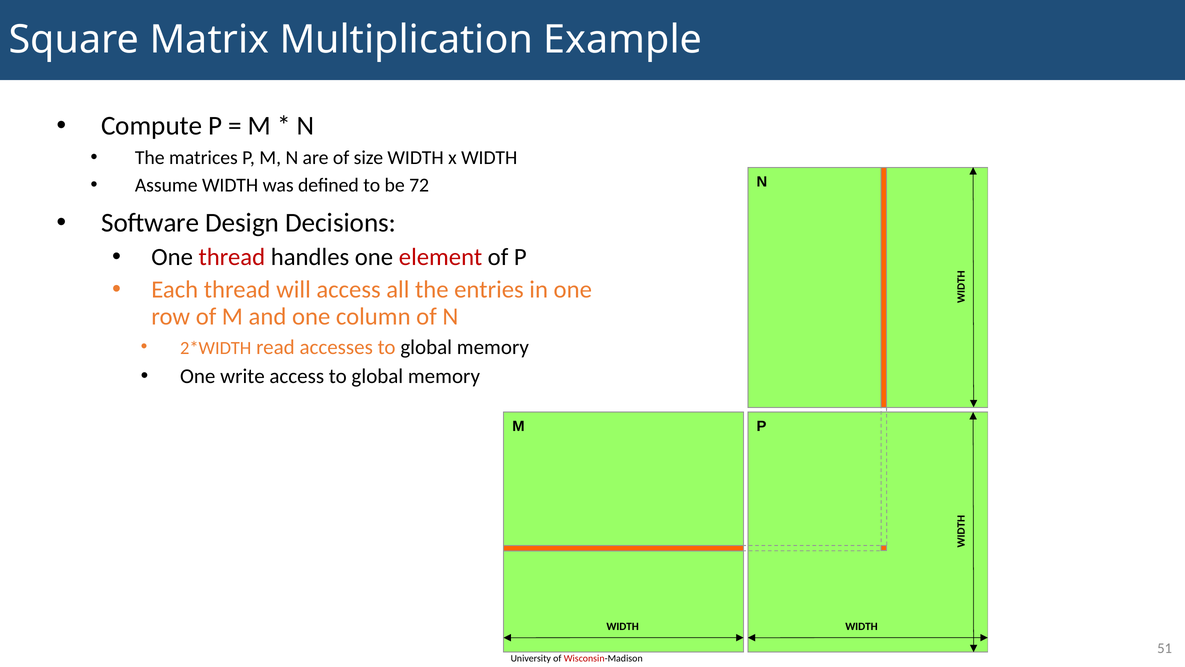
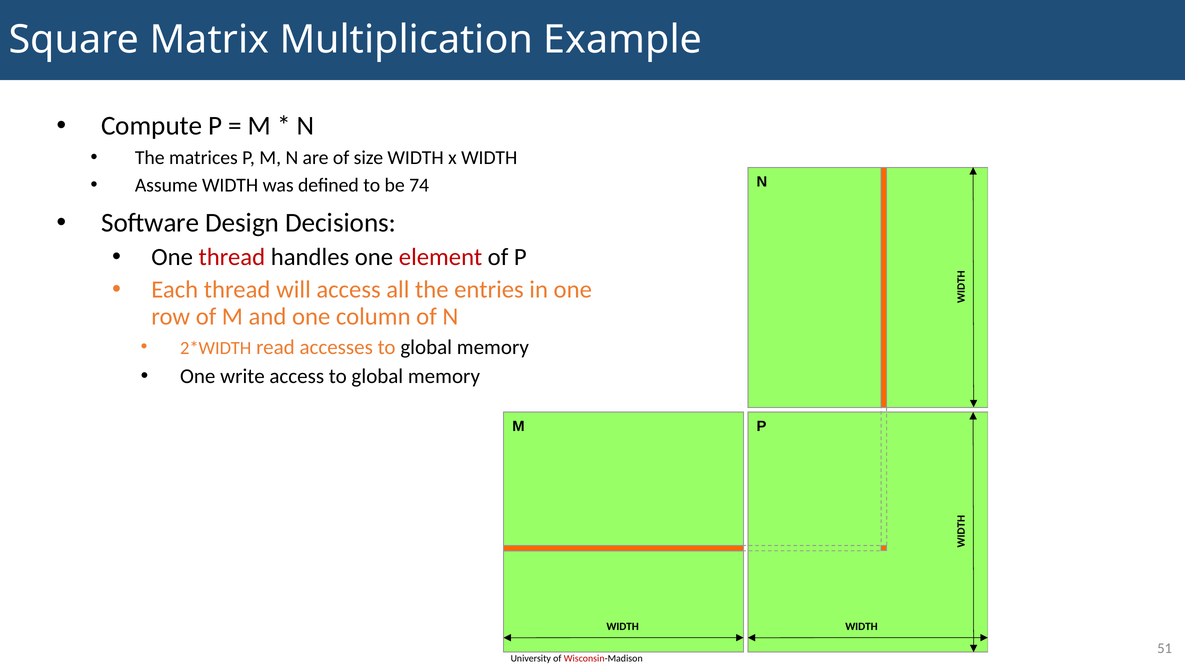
72: 72 -> 74 (419, 185)
